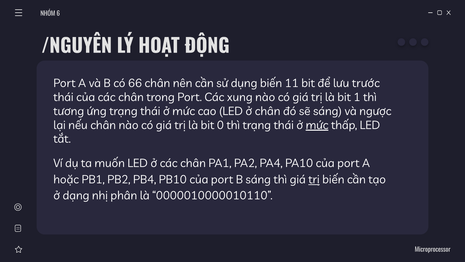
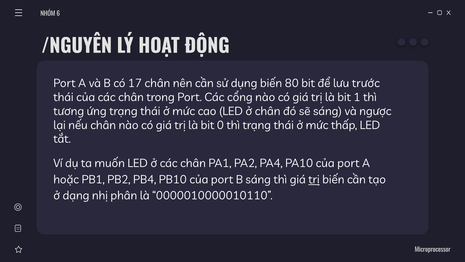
66: 66 -> 17 (135, 83)
11: 11 -> 80 (292, 83)
xung: xung -> cổng (240, 97)
mức underline: present -> none (317, 125)
